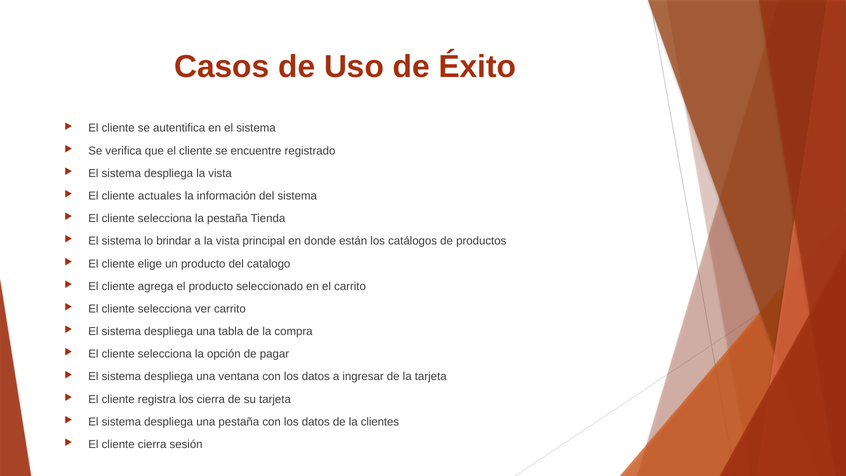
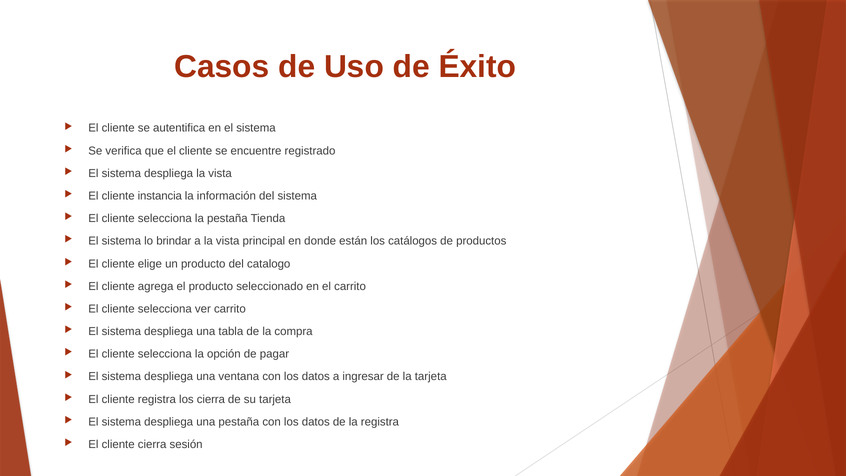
actuales: actuales -> instancia (160, 196)
la clientes: clientes -> registra (380, 422)
